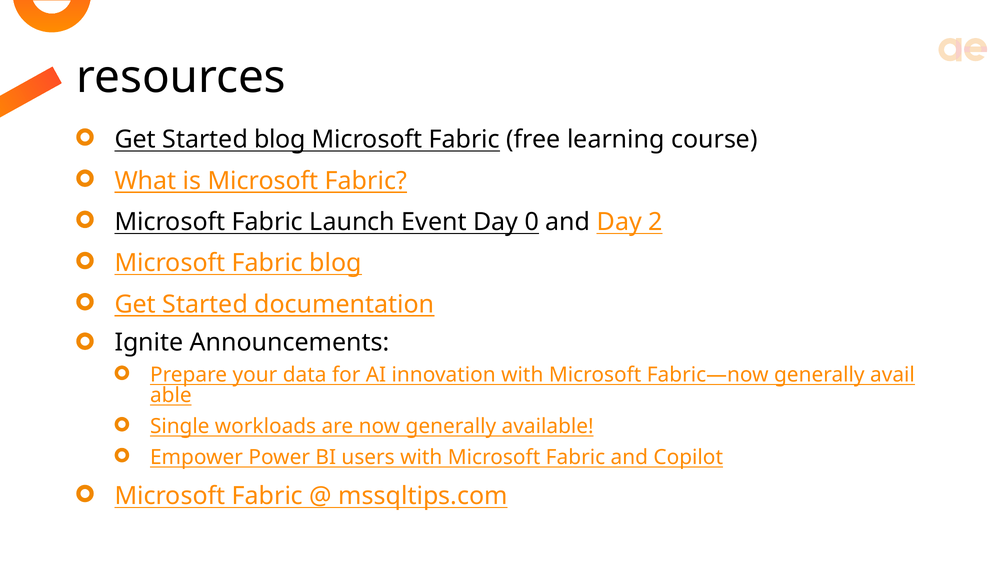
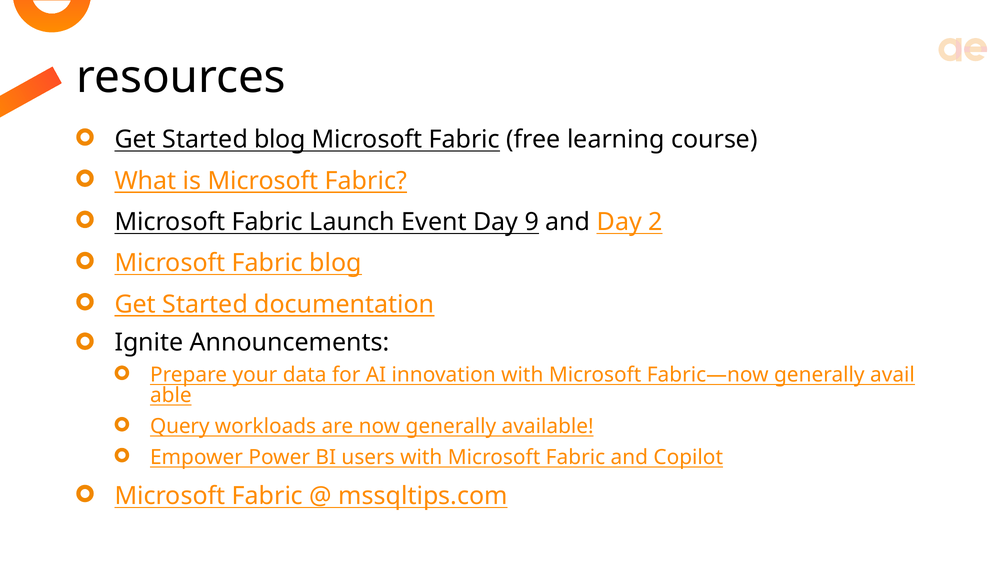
0: 0 -> 9 (532, 222)
Single: Single -> Query (180, 426)
